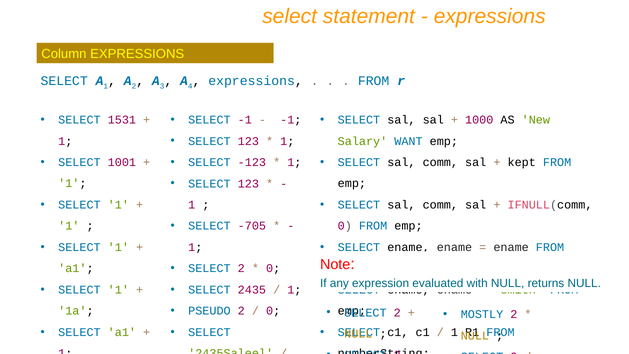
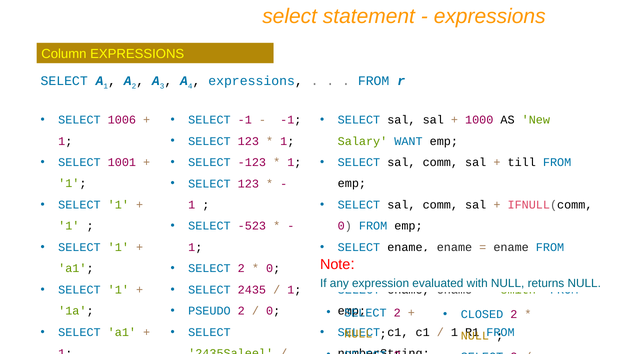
1531: 1531 -> 1006 (122, 120)
kept: kept -> till (522, 162)
-705: -705 -> -523 (252, 226)
MOSTLY: MOSTLY -> CLOSED (482, 314)
